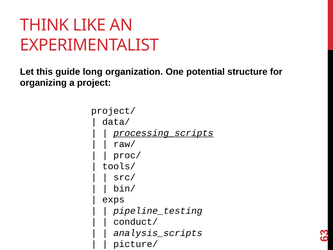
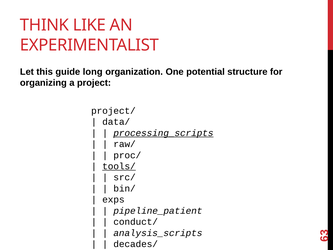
tools/ underline: none -> present (119, 166)
pipeline_testing: pipeline_testing -> pipeline_patient (158, 211)
picture/: picture/ -> decades/ (136, 244)
